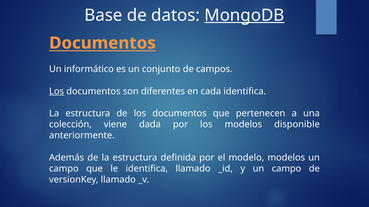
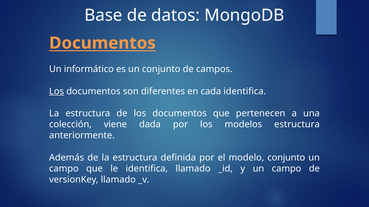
MongoDB underline: present -> none (244, 15)
modelos disponible: disponible -> estructura (297, 125)
modelo modelos: modelos -> conjunto (286, 158)
